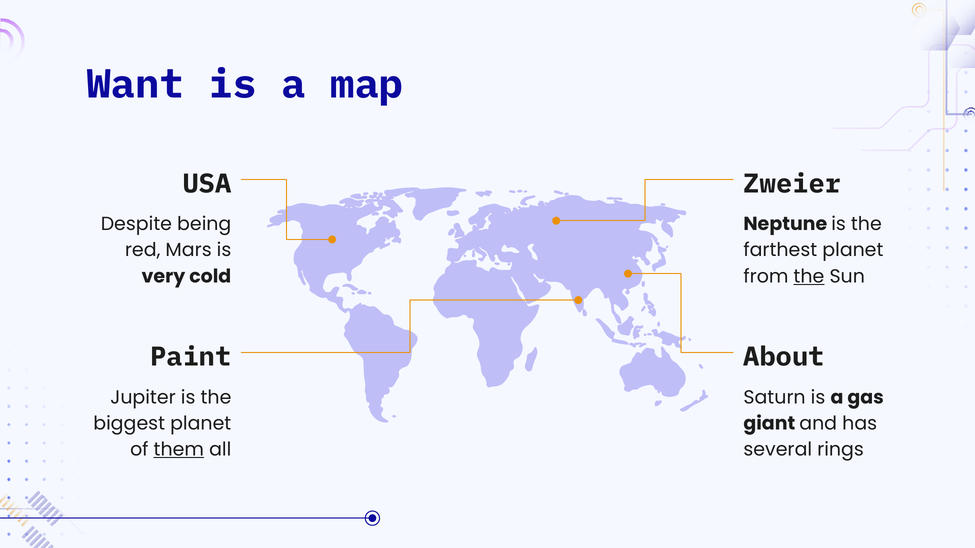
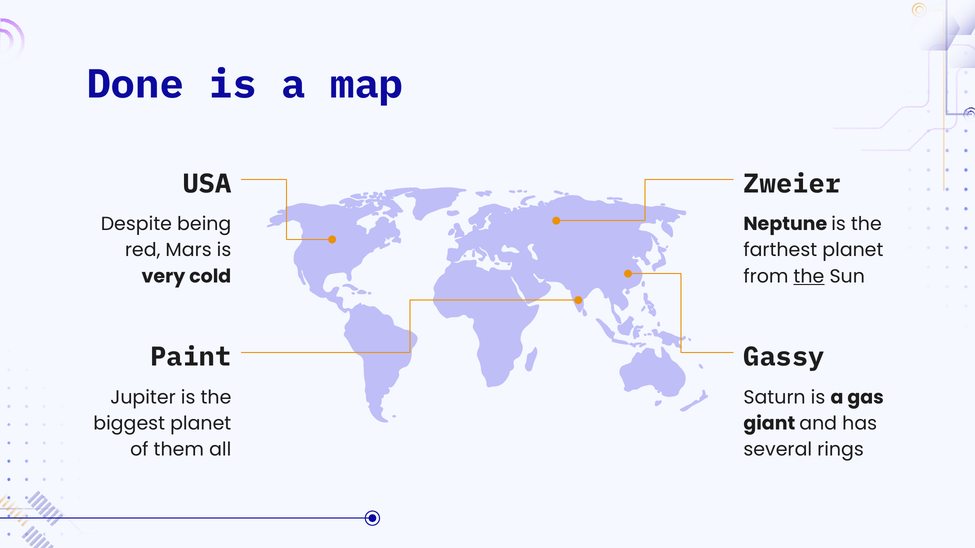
Want: Want -> Done (135, 84)
About: About -> Gassy (784, 357)
them underline: present -> none (179, 450)
